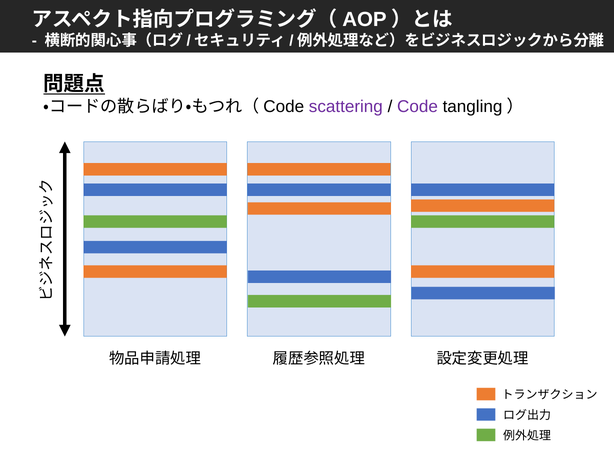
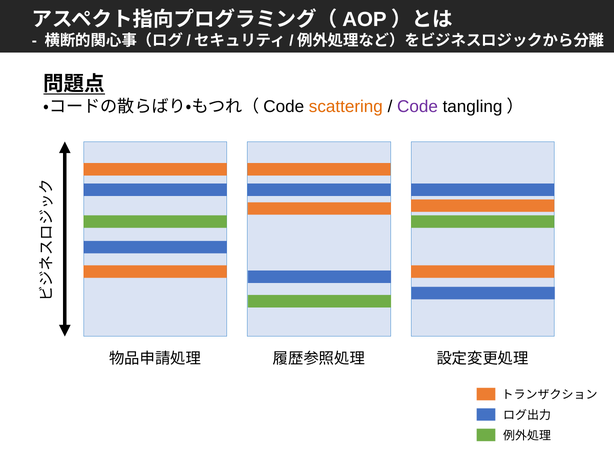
scattering colour: purple -> orange (346, 107)
